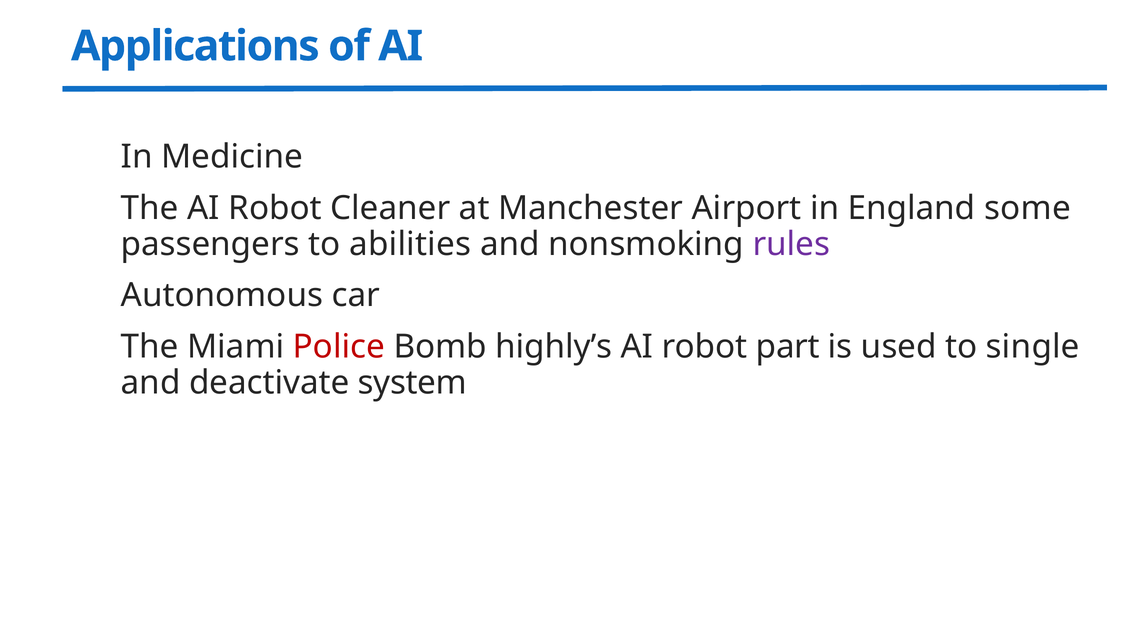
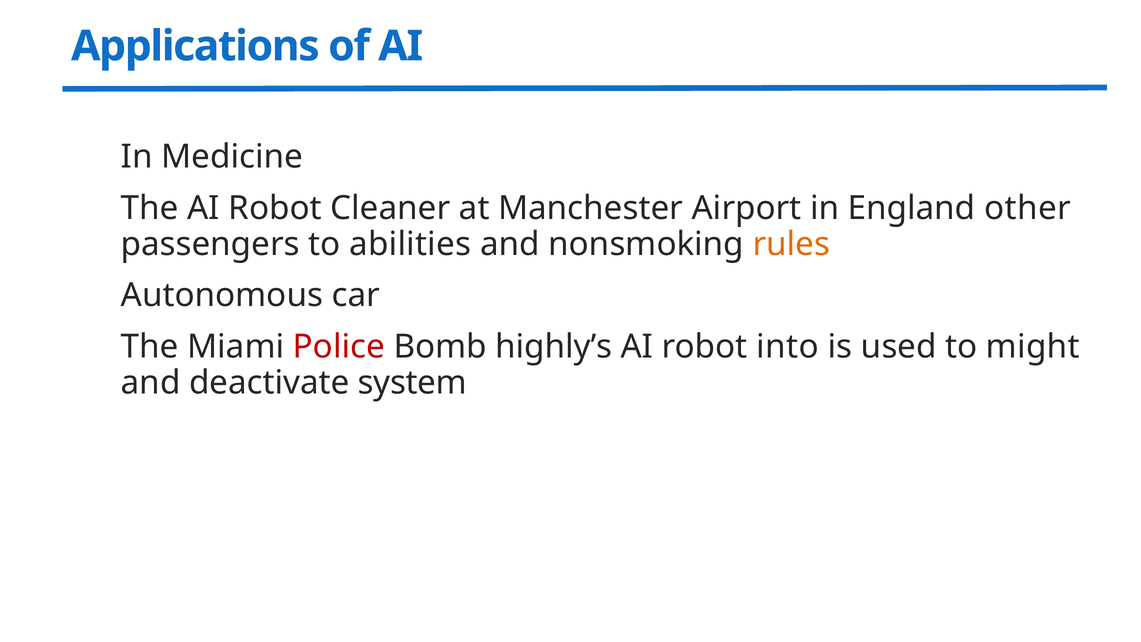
some: some -> other (1028, 208)
rules colour: purple -> orange (791, 244)
part: part -> into (788, 347)
single: single -> might (1033, 347)
